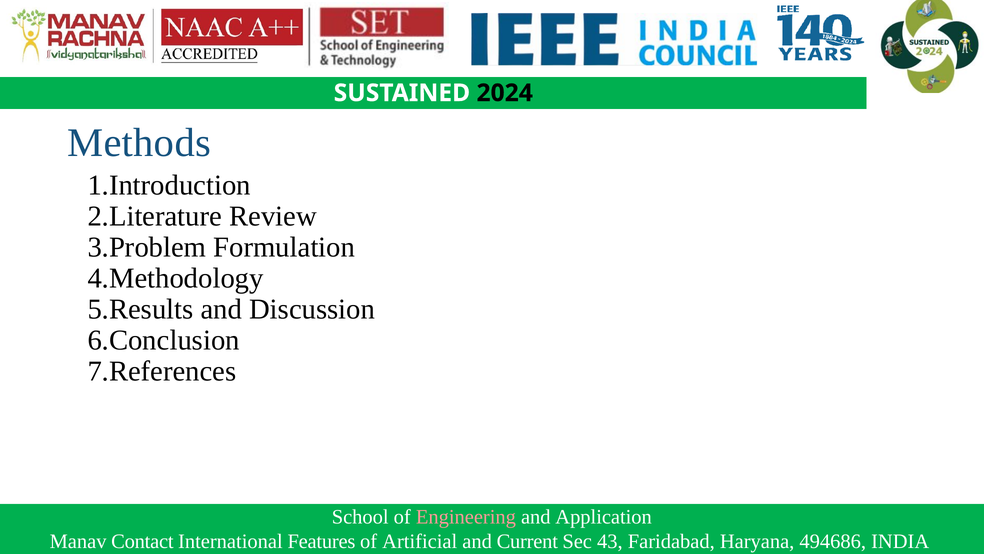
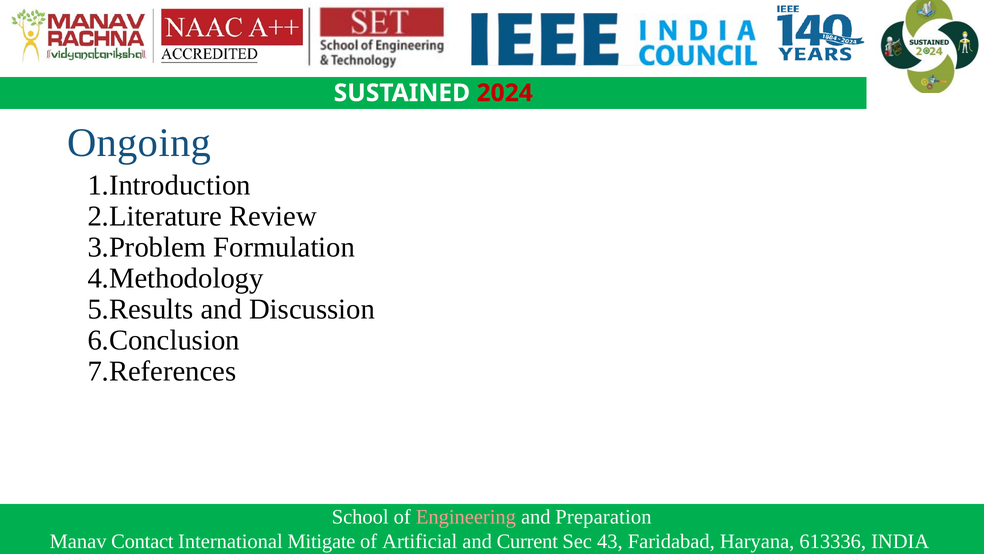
2024 colour: black -> red (505, 93)
Methods: Methods -> Ongoing (139, 143)
Application: Application -> Preparation (603, 516)
Features: Features -> Mitigate (321, 541)
494686: 494686 -> 613336 (833, 541)
